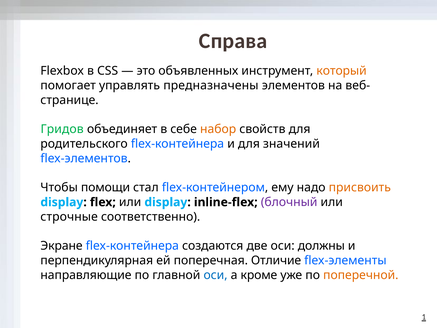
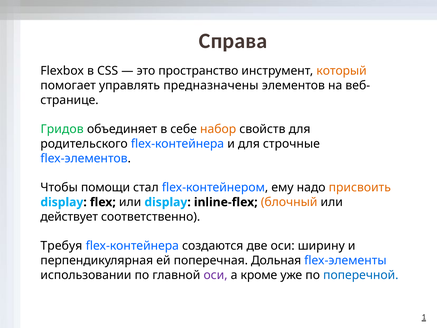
объявленных: объявленных -> пространство (198, 71)
значений: значений -> строчные (291, 144)
блочный colour: purple -> orange (289, 202)
строчные: строчные -> действует (69, 217)
Экране: Экране -> Требуя (61, 246)
должны: должны -> ширину (321, 246)
Отличие: Отличие -> Дольная (276, 260)
направляющие: направляющие -> использовании (86, 275)
оси colour: blue -> purple (216, 275)
поперечной colour: orange -> blue (361, 275)
